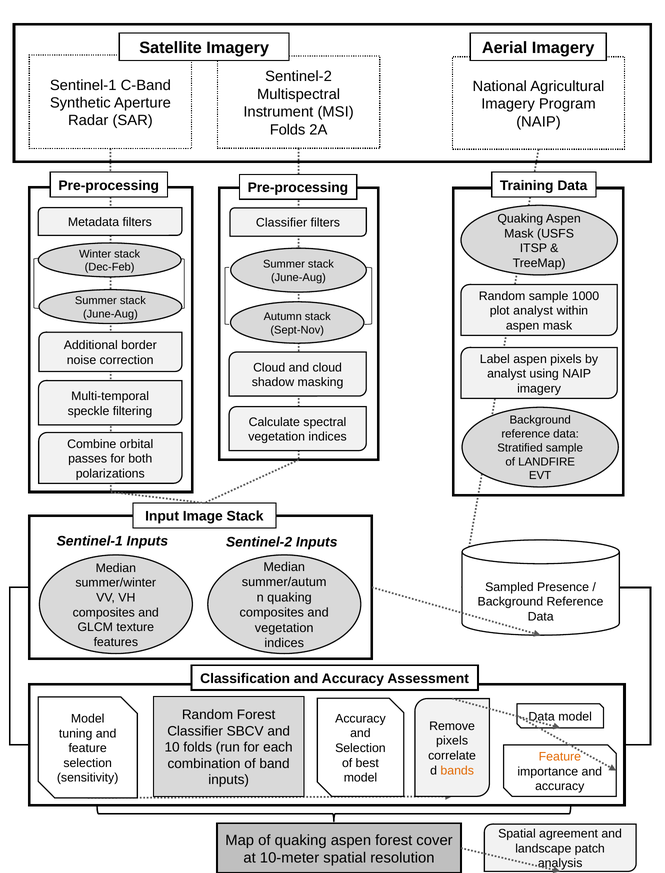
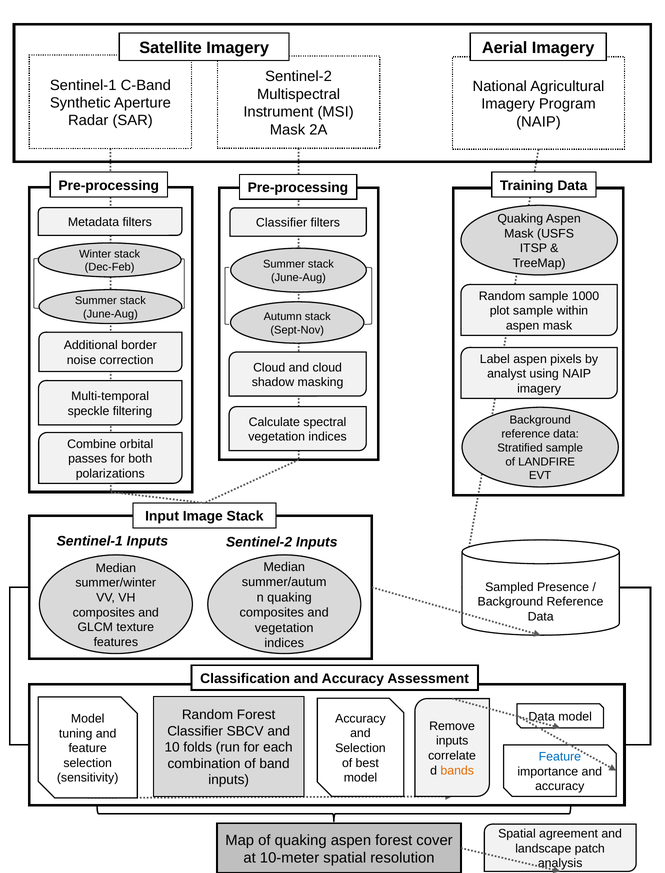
Folds: Folds -> Mask (287, 130)
plot analyst: analyst -> sample (533, 311)
pixels: pixels -> inputs (452, 741)
Feature colour: orange -> blue (560, 757)
